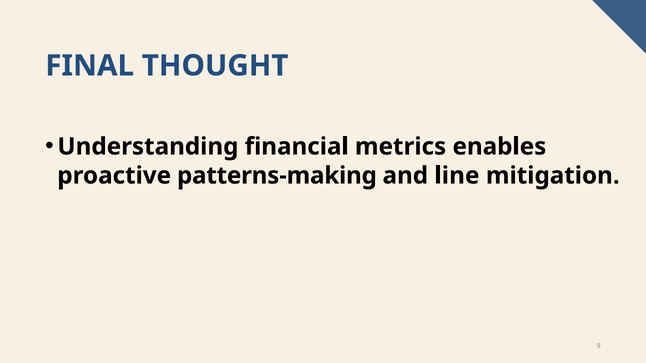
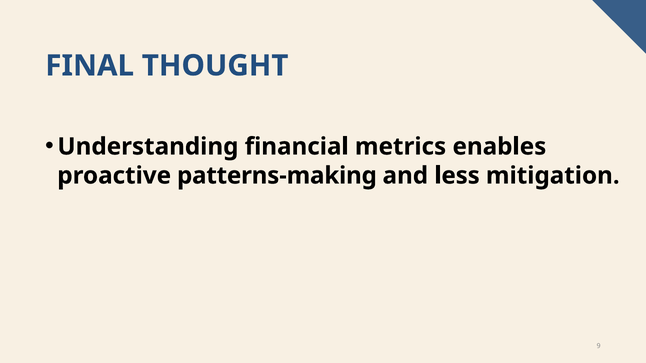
line: line -> less (457, 176)
